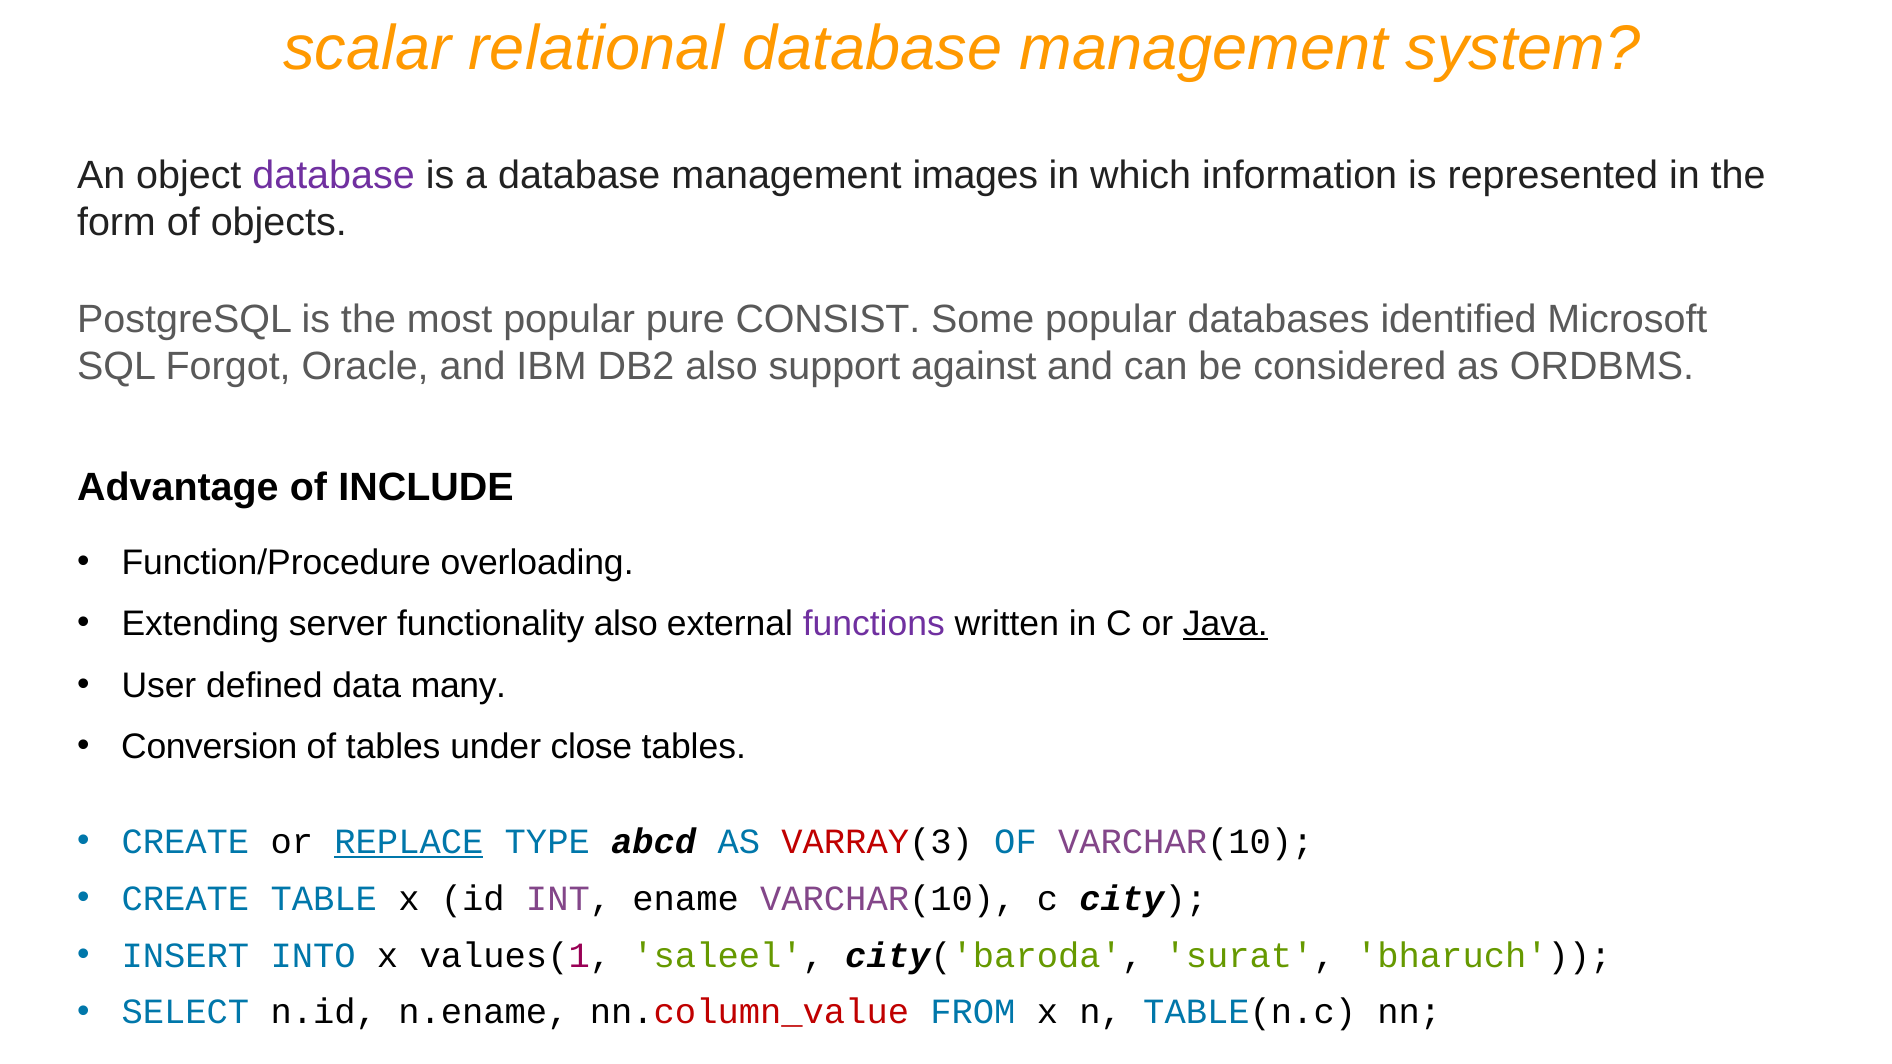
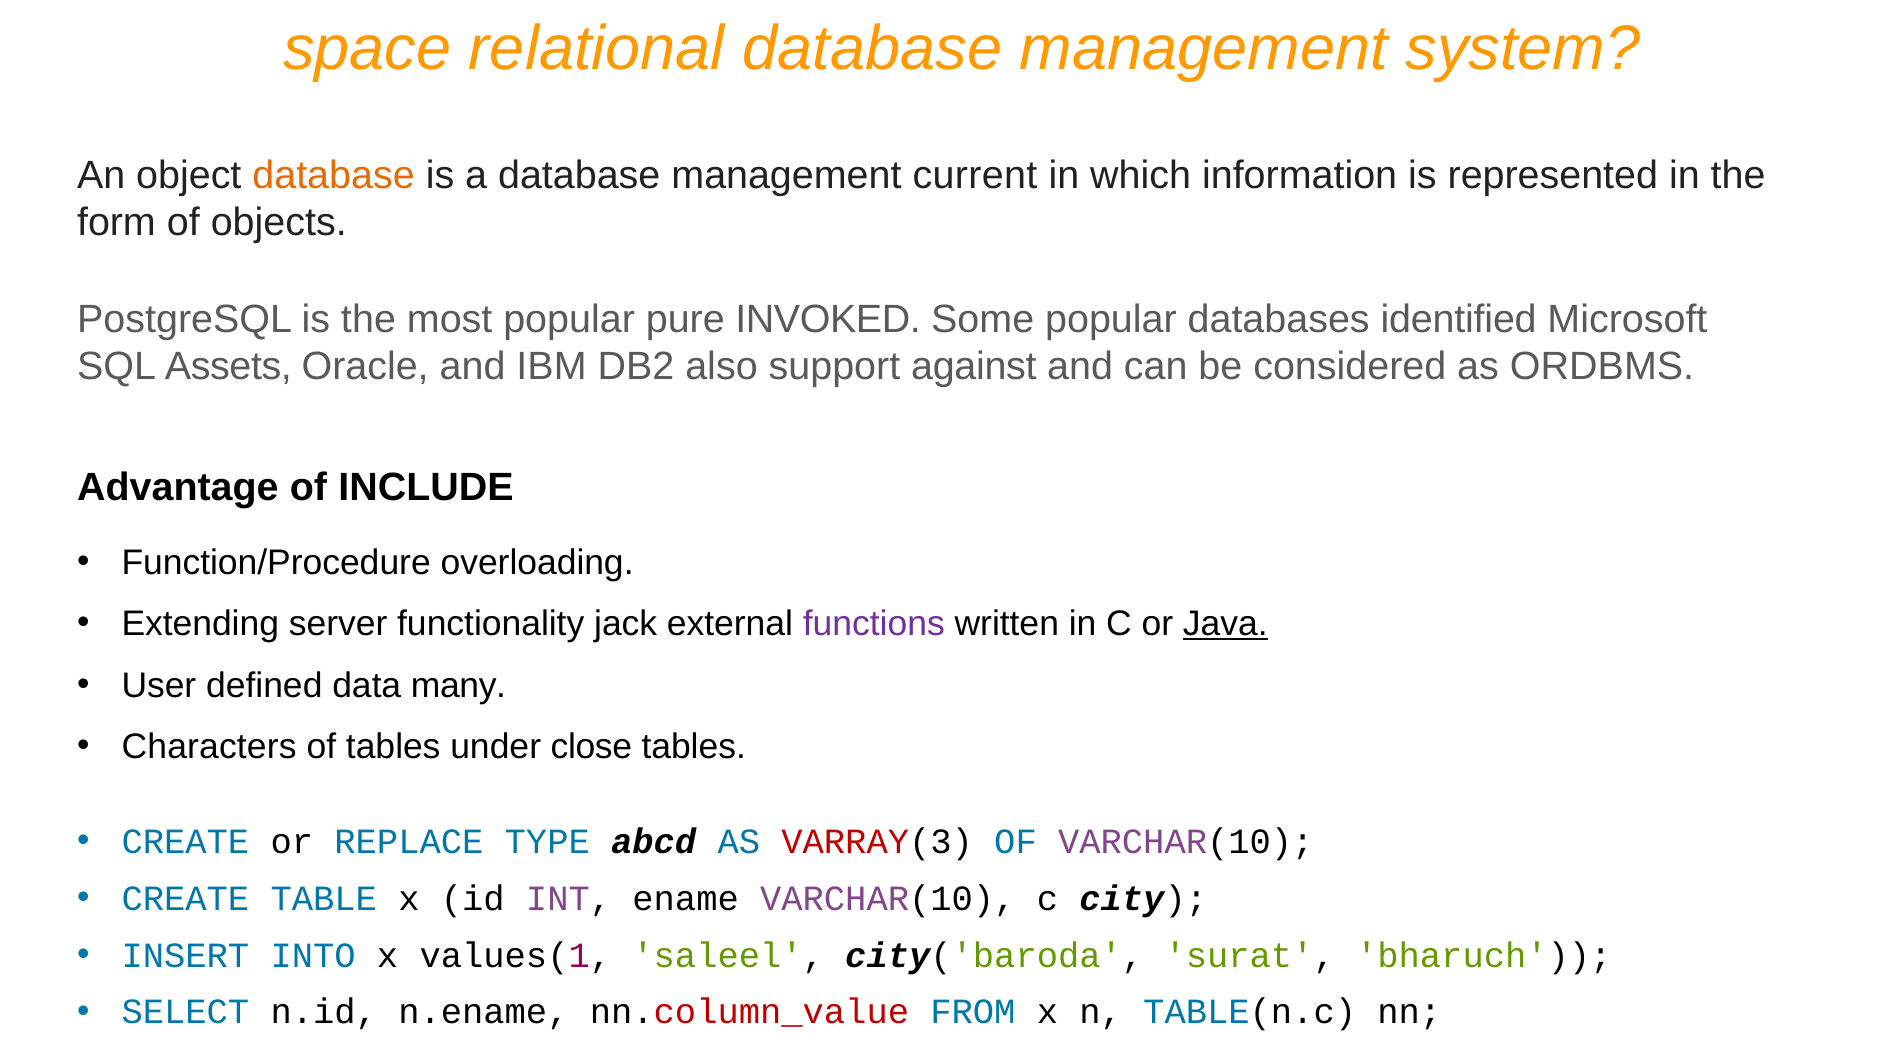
scalar: scalar -> space (367, 49)
database colour: purple -> orange (334, 175)
images: images -> current (975, 175)
CONSIST: CONSIST -> INVOKED (828, 320)
Forgot: Forgot -> Assets (228, 367)
functionality also: also -> jack (626, 624)
Conversion: Conversion -> Characters (209, 747)
REPLACE underline: present -> none (409, 842)
